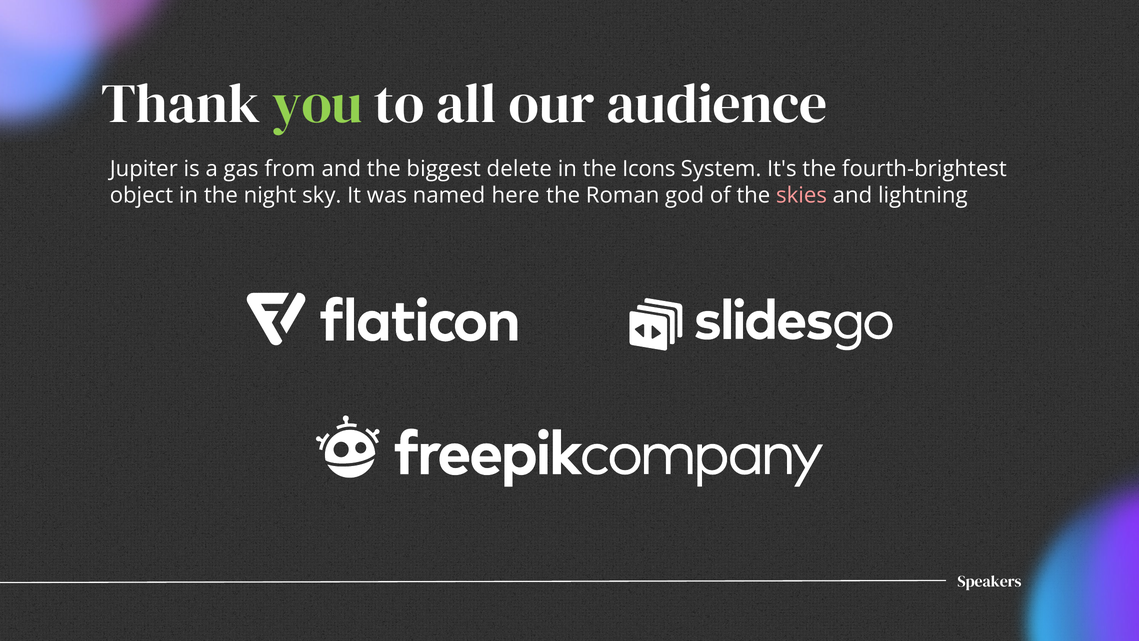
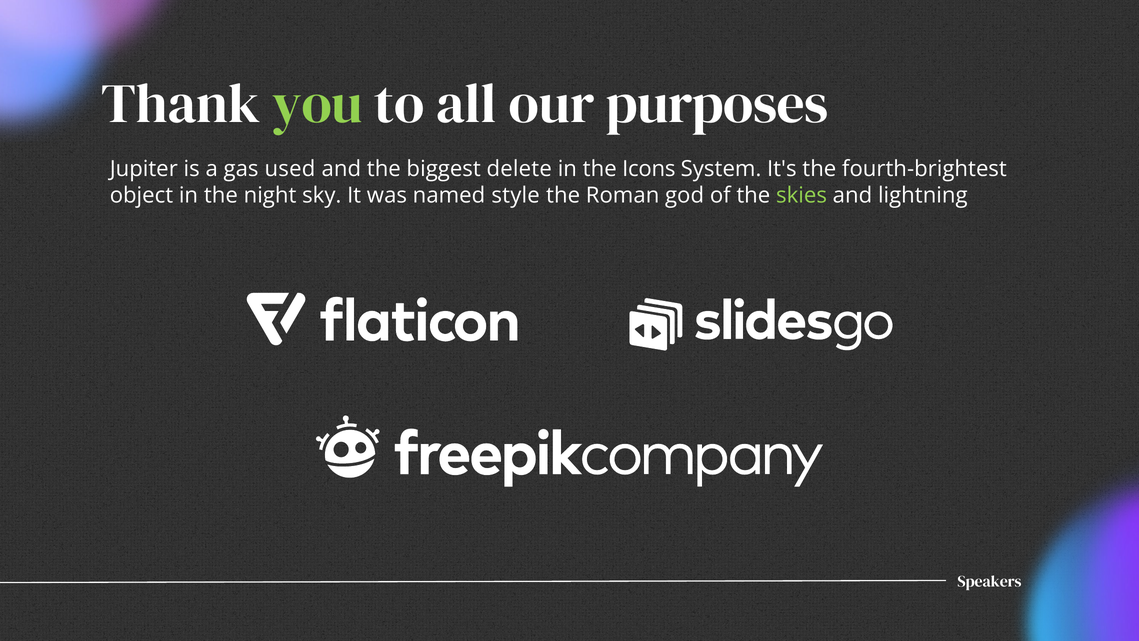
audience: audience -> purposes (717, 104)
from: from -> used (290, 169)
here: here -> style (516, 196)
skies colour: pink -> light green (802, 196)
